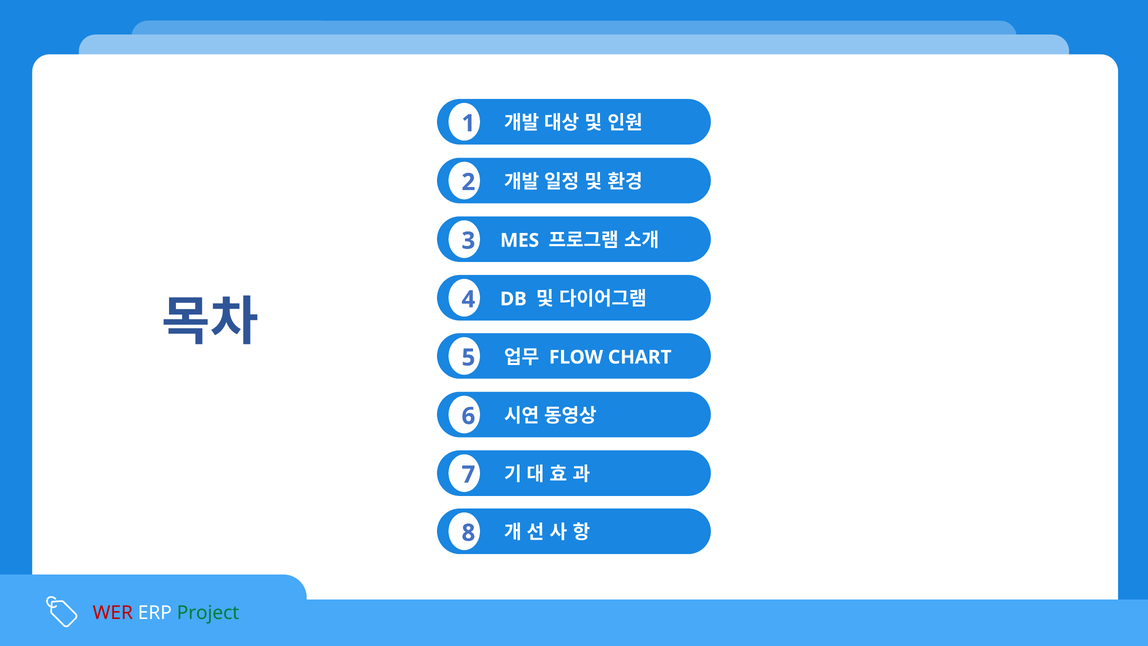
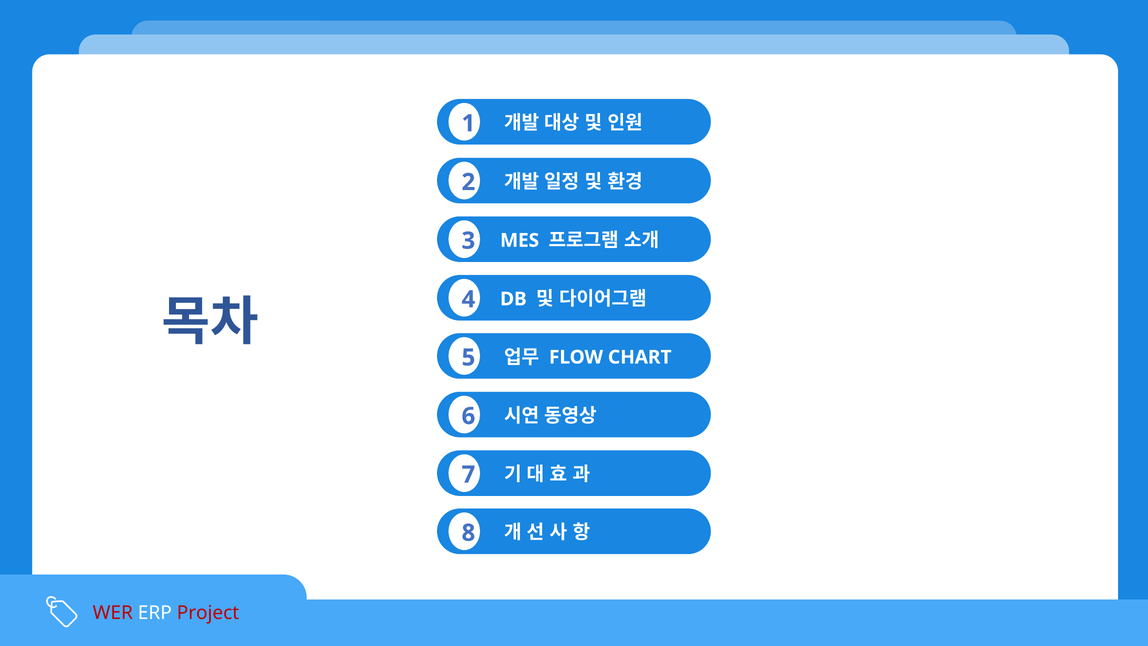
Project colour: green -> red (208, 613)
